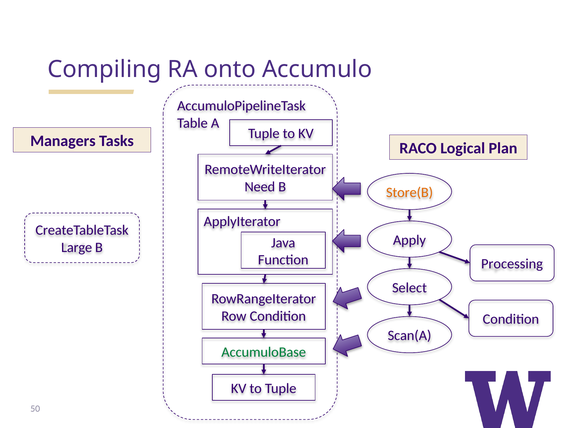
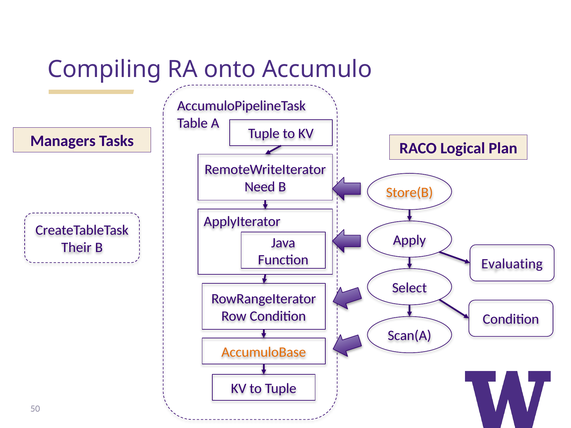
Large: Large -> Their (76, 247)
Processing: Processing -> Evaluating (512, 264)
AccumuloBase colour: green -> orange (264, 352)
